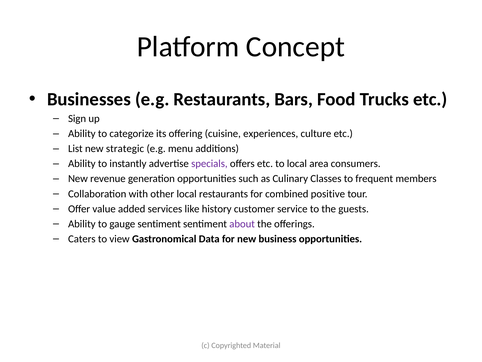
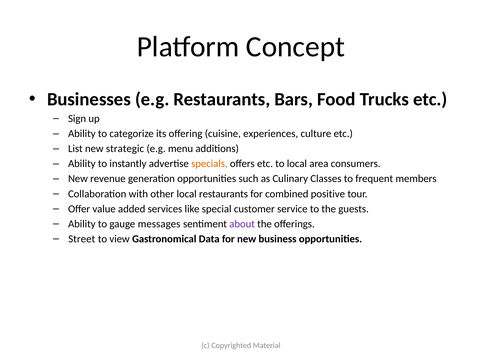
specials colour: purple -> orange (209, 164)
history: history -> special (217, 209)
gauge sentiment: sentiment -> messages (159, 224)
Caters: Caters -> Street (82, 239)
